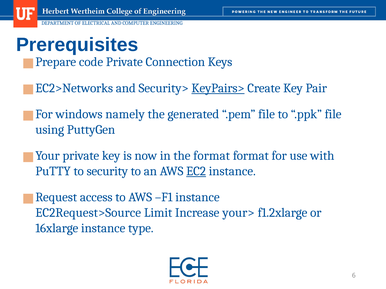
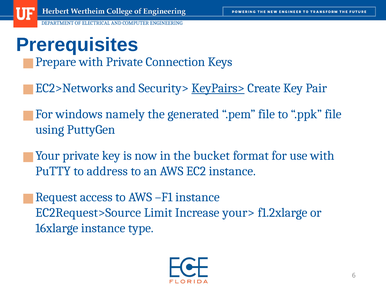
code: code -> with (91, 62)
the format: format -> bucket (212, 156)
security: security -> address (107, 171)
EC2 underline: present -> none (196, 171)
